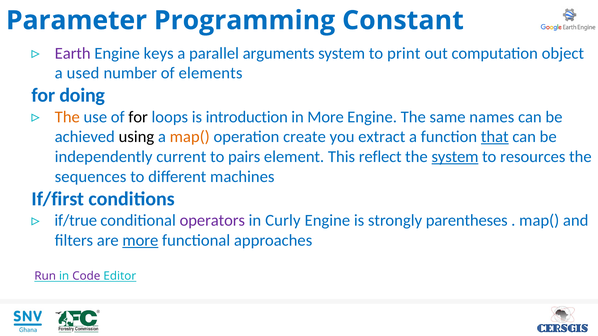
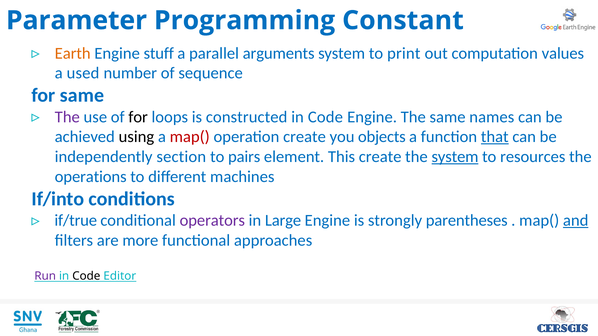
Earth colour: purple -> orange (73, 53)
keys: keys -> stuff (159, 53)
object: object -> values (563, 53)
elements: elements -> sequence (211, 73)
for doing: doing -> same (82, 95)
The colour: orange -> purple (67, 117)
introduction: introduction -> constructed (247, 117)
More: More -> Code (325, 117)
map( colour: orange -> red (190, 137)
extract: extract -> objects (382, 137)
current: current -> section (181, 157)
This reflect: reflect -> create (380, 157)
sequences: sequences -> operations (91, 177)
If/first: If/first -> If/into (58, 199)
Curly: Curly -> Large (283, 221)
and underline: none -> present (576, 221)
more underline: present -> none (140, 241)
Code colour: purple -> black (86, 276)
